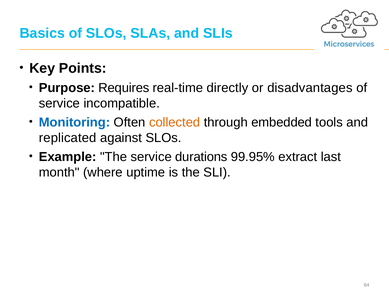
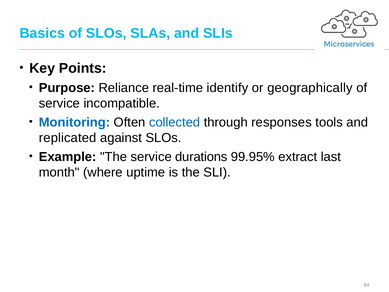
Requires: Requires -> Reliance (124, 88)
directly: directly -> identify (227, 88)
disadvantages: disadvantages -> geographically (310, 88)
collected colour: orange -> blue (175, 122)
embedded: embedded -> responses (282, 122)
